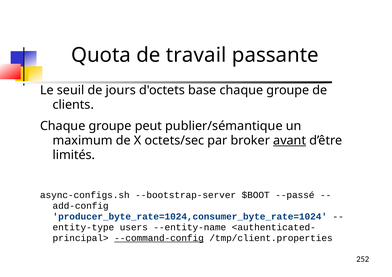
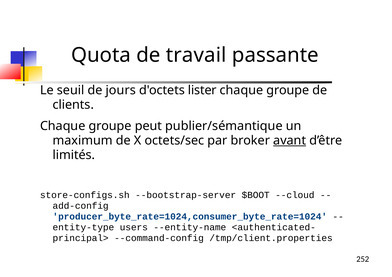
base: base -> lister (202, 90)
async-configs.sh: async-configs.sh -> store-configs.sh (85, 195)
--passé: --passé -> --cloud (295, 195)
--command-config underline: present -> none (159, 238)
